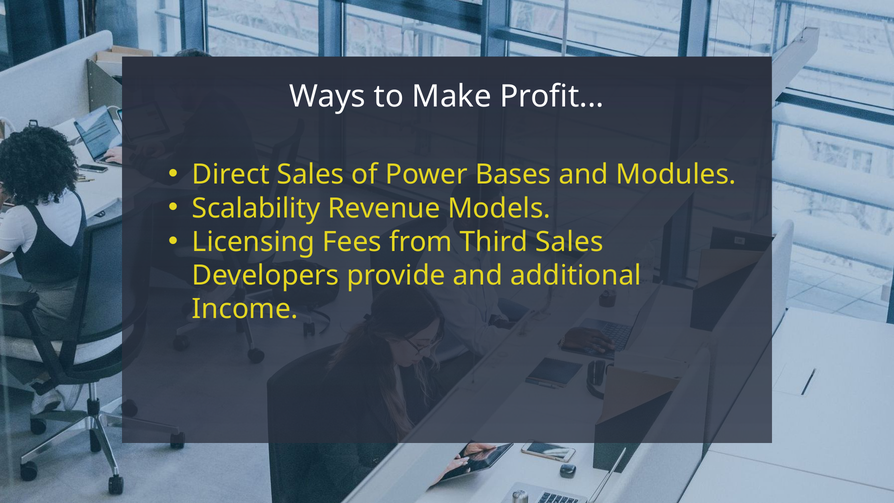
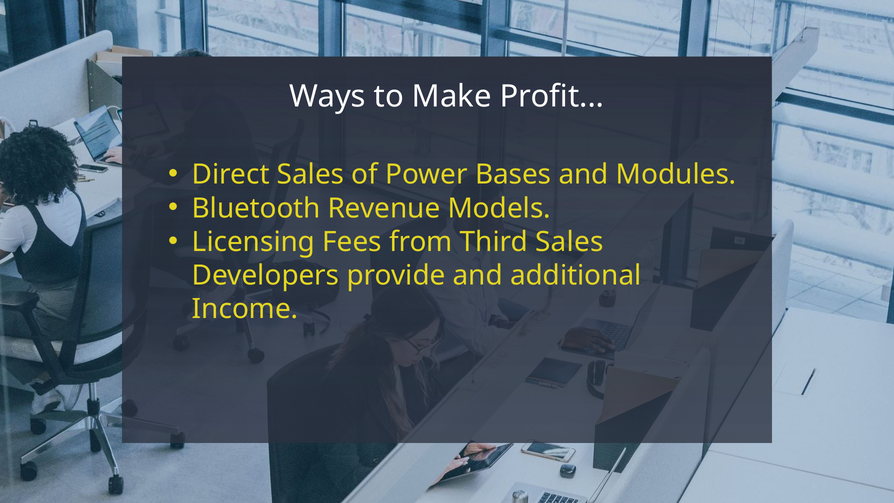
Scalability: Scalability -> Bluetooth (256, 208)
